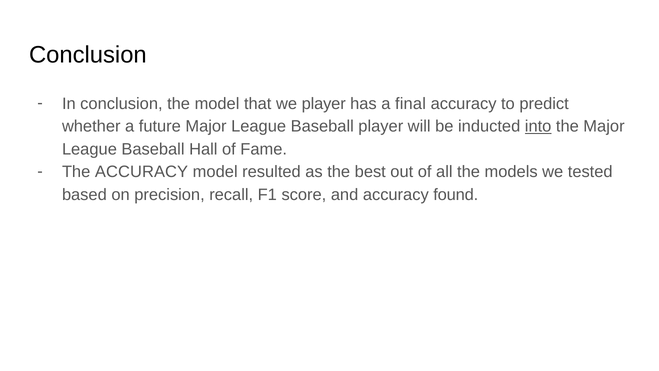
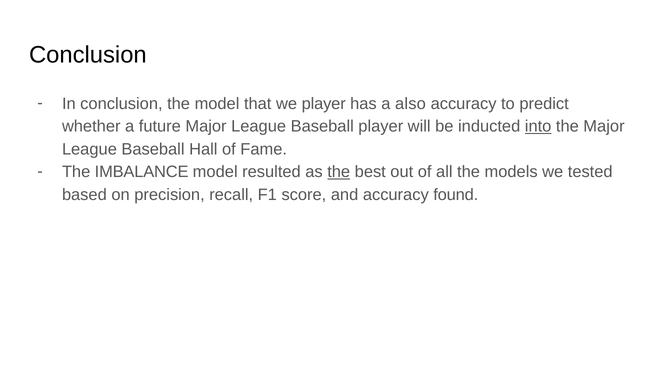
final: final -> also (410, 104)
The ACCURACY: ACCURACY -> IMBALANCE (142, 172)
the underline: none -> present (339, 172)
